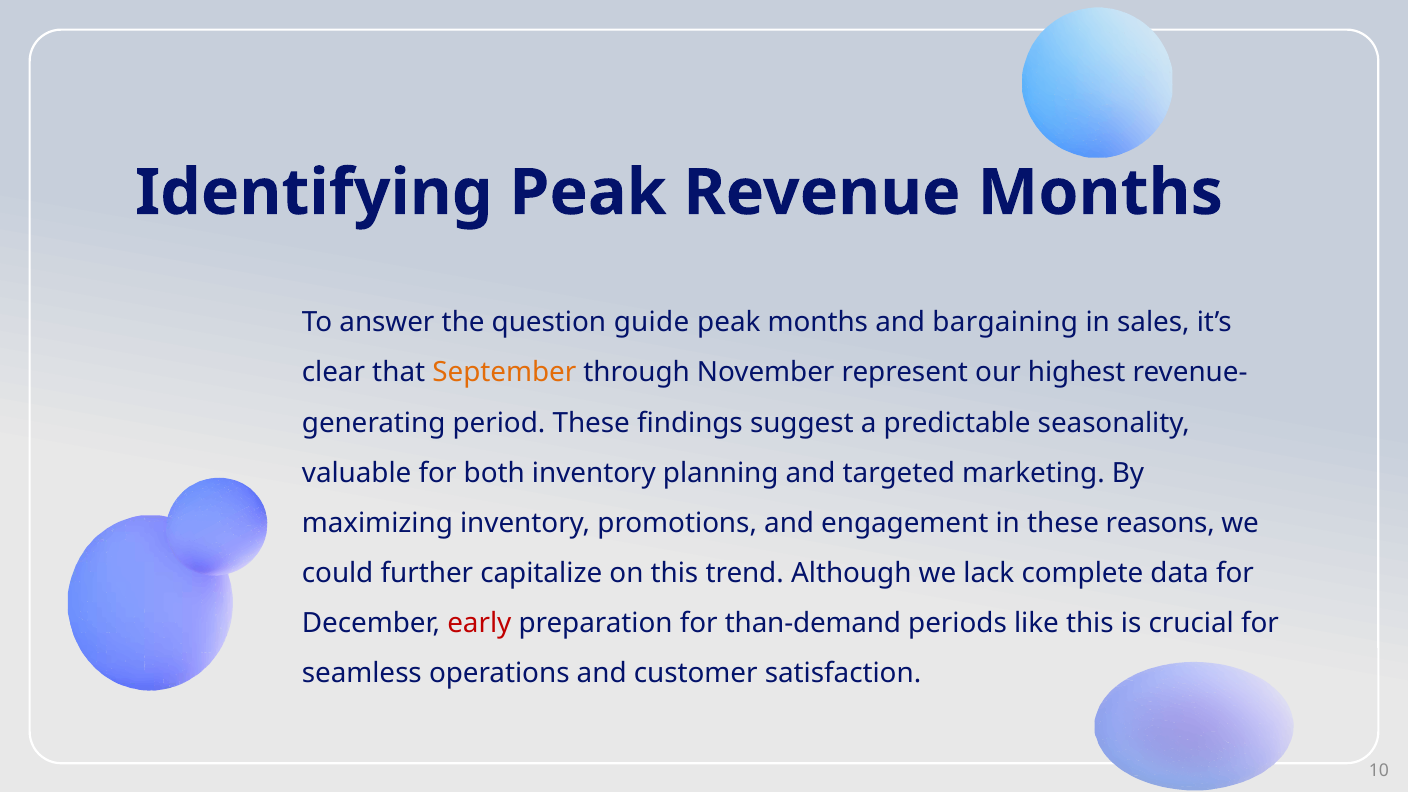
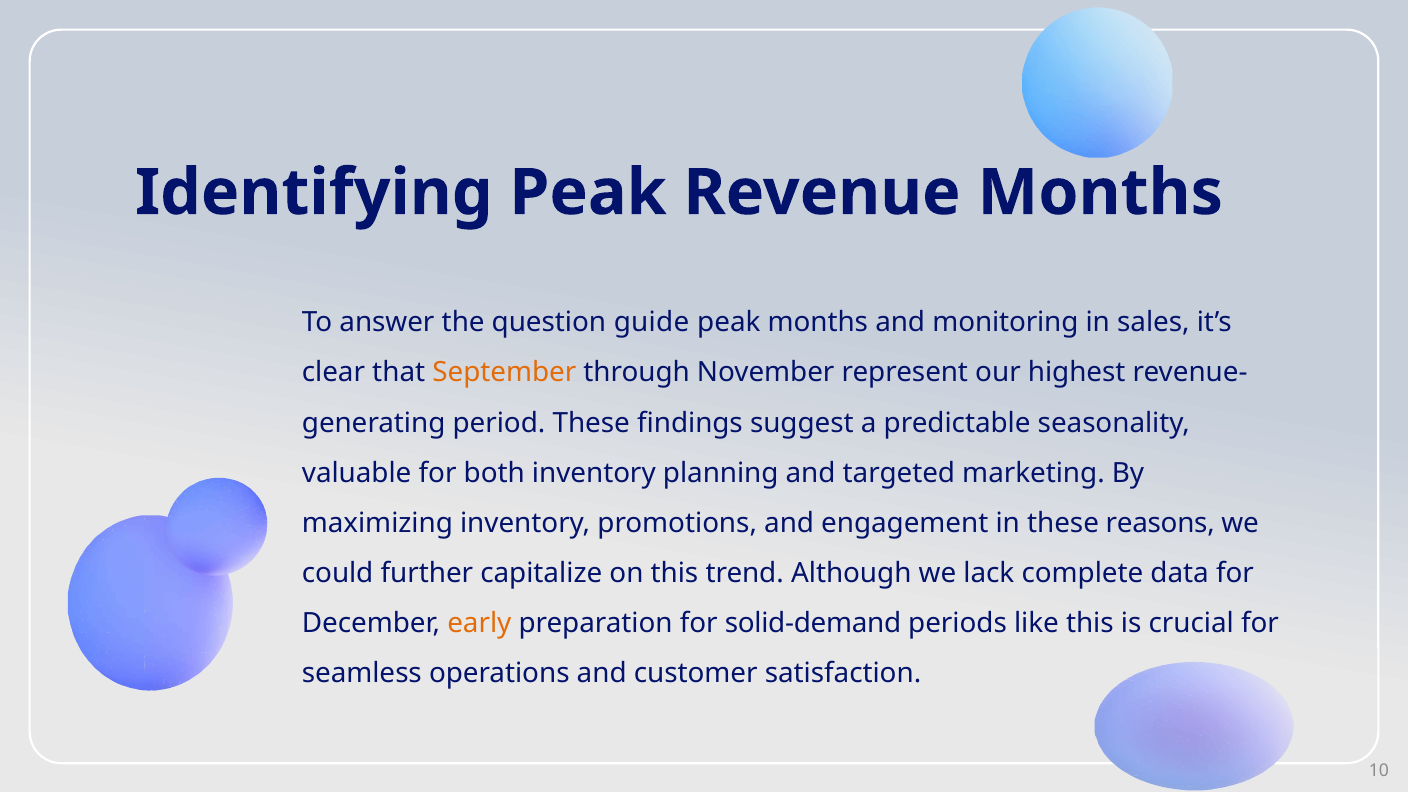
bargaining: bargaining -> monitoring (1005, 323)
early colour: red -> orange (479, 623)
than-demand: than-demand -> solid-demand (813, 623)
